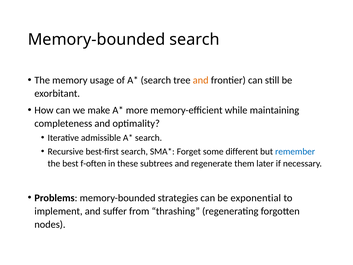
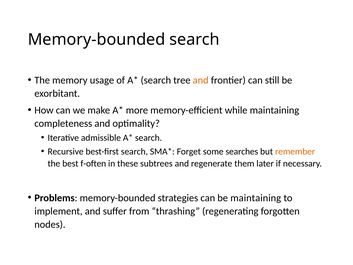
different: different -> searches (242, 151)
remember colour: blue -> orange (295, 151)
be exponential: exponential -> maintaining (256, 198)
